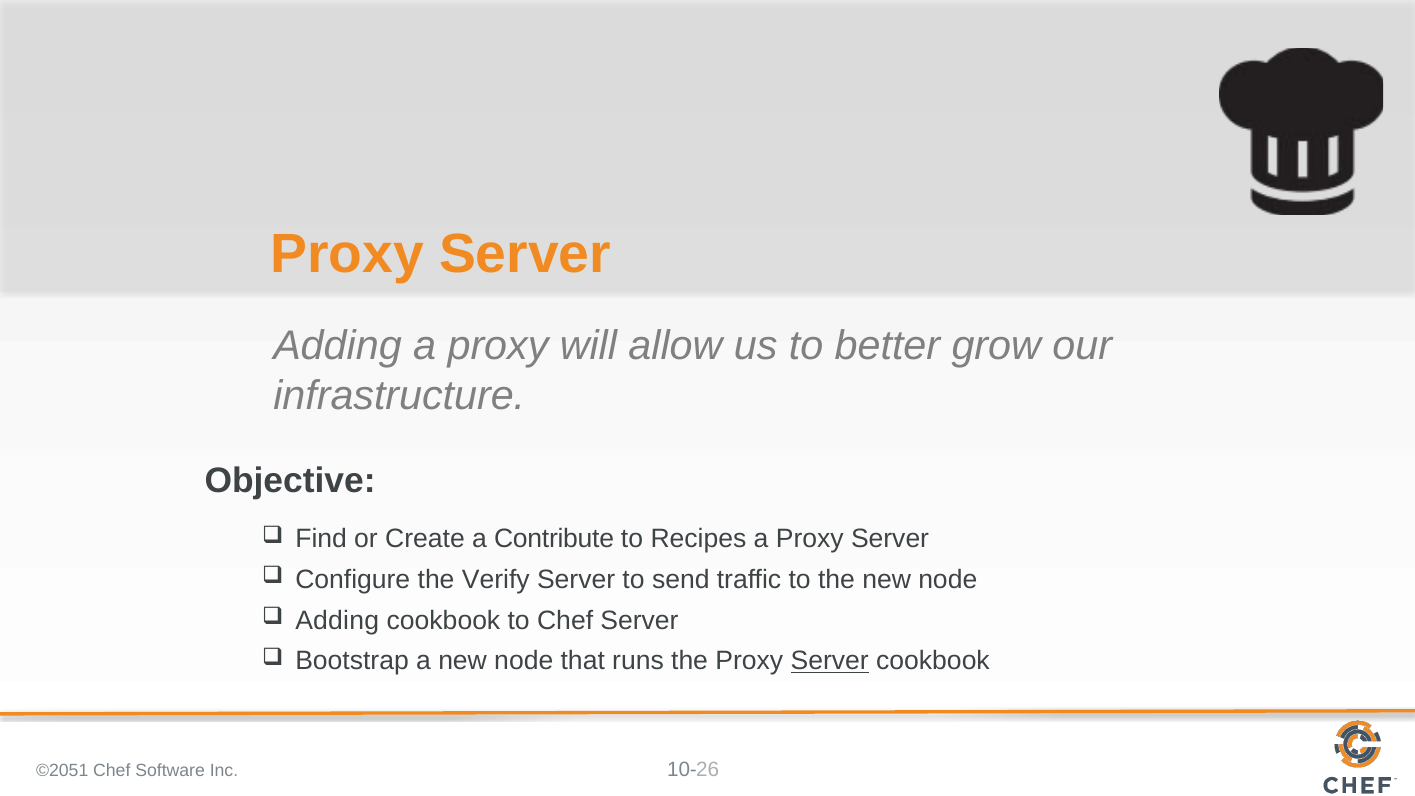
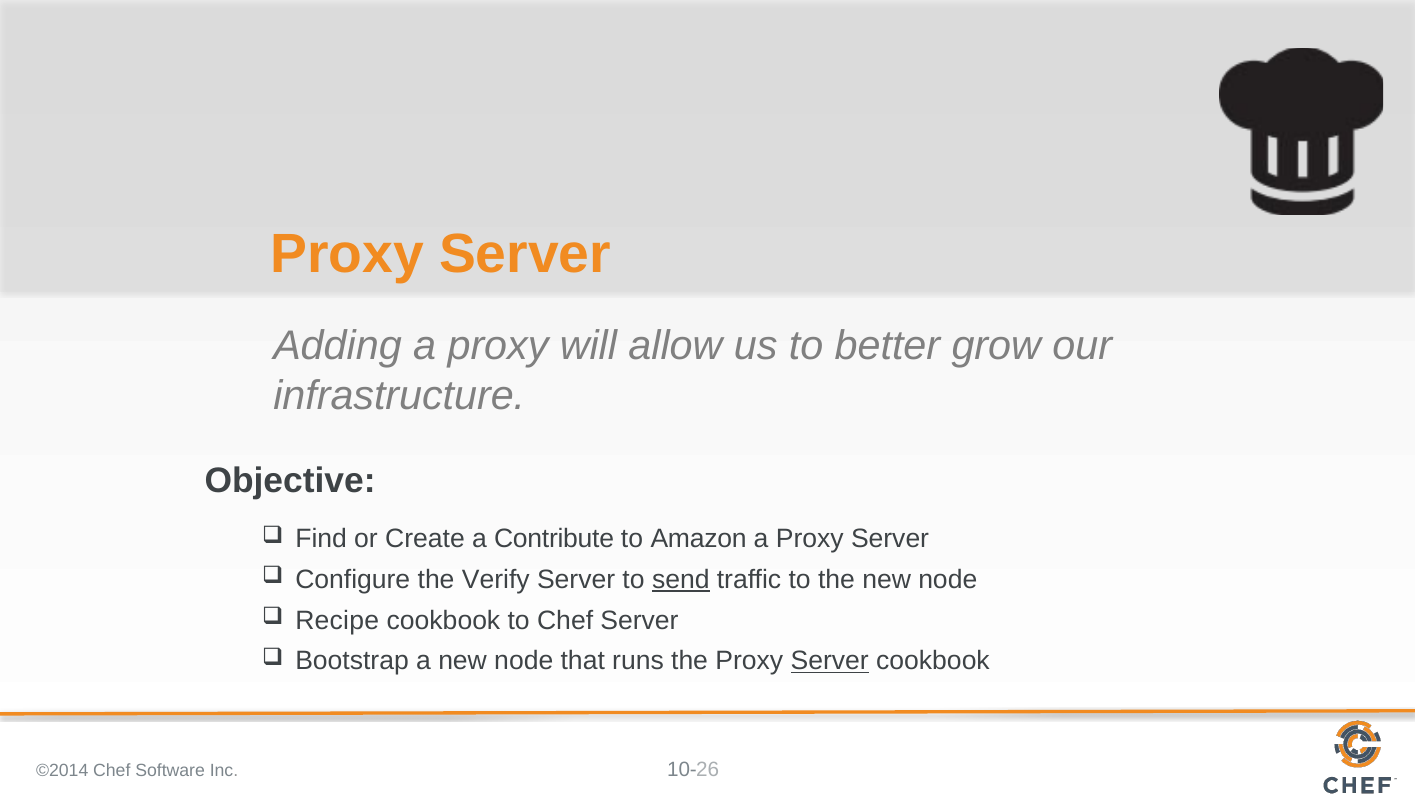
Recipes: Recipes -> Amazon (699, 539)
send underline: none -> present (681, 580)
Adding: Adding -> Recipe (337, 620)
©2051: ©2051 -> ©2014 (62, 770)
